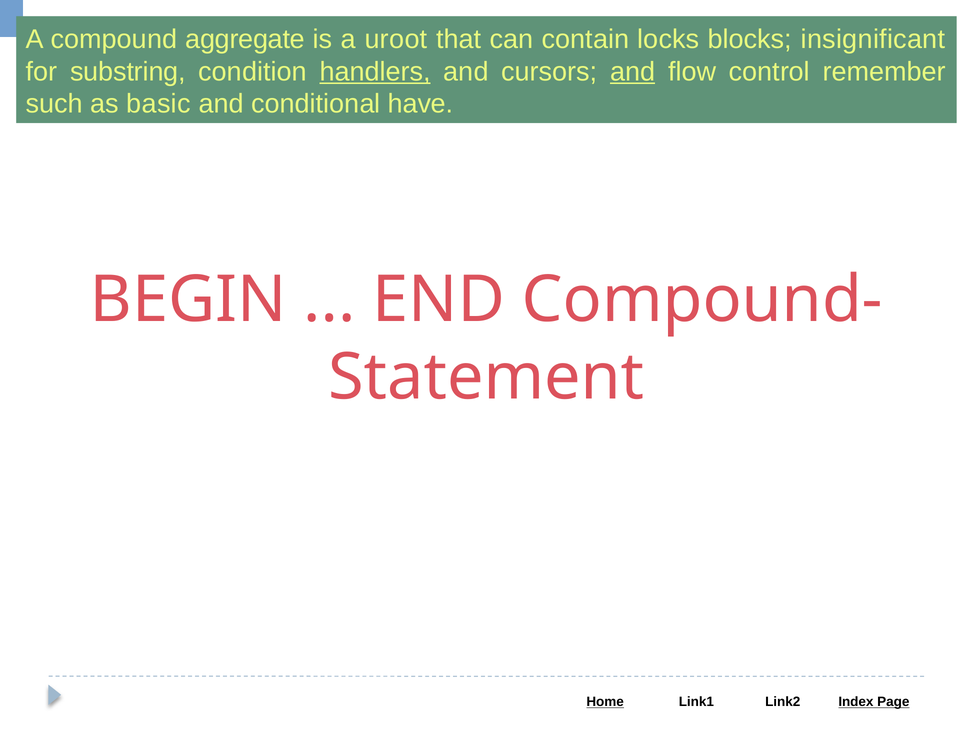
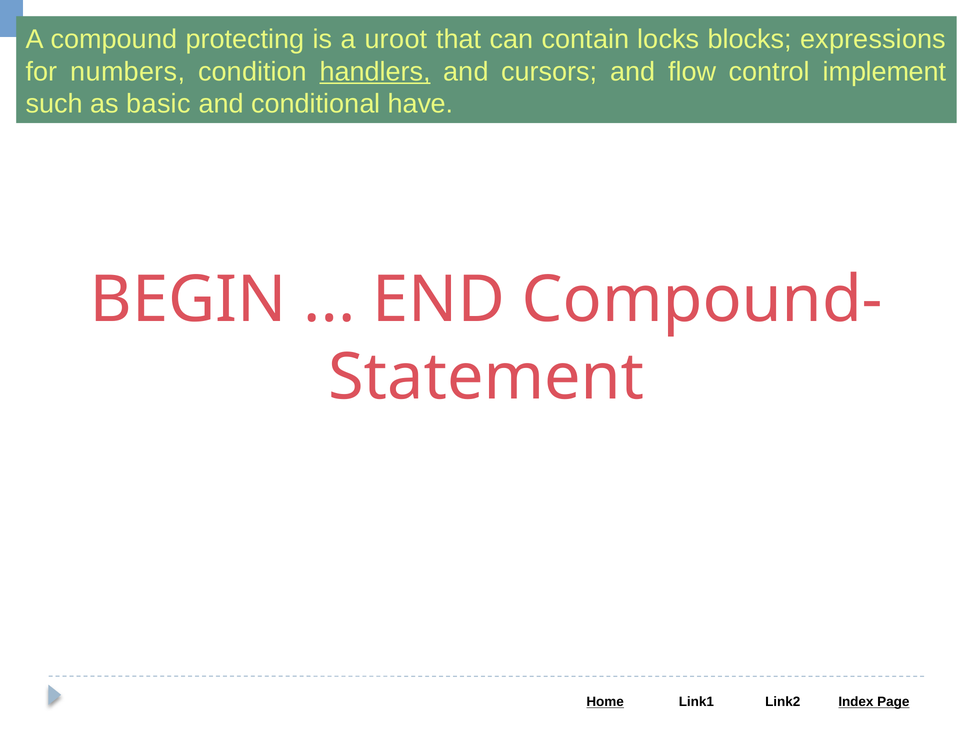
aggregate: aggregate -> protecting (245, 39)
insignificant: insignificant -> expressions (873, 39)
substring: substring -> numbers (128, 72)
and underline: present -> none (633, 72)
remember: remember -> implement (884, 72)
